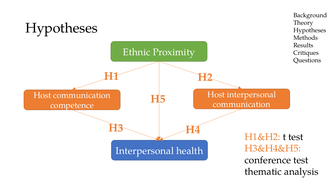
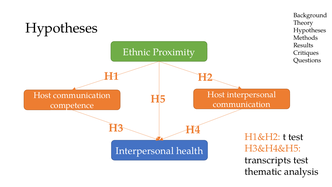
conference: conference -> transcripts (268, 160)
